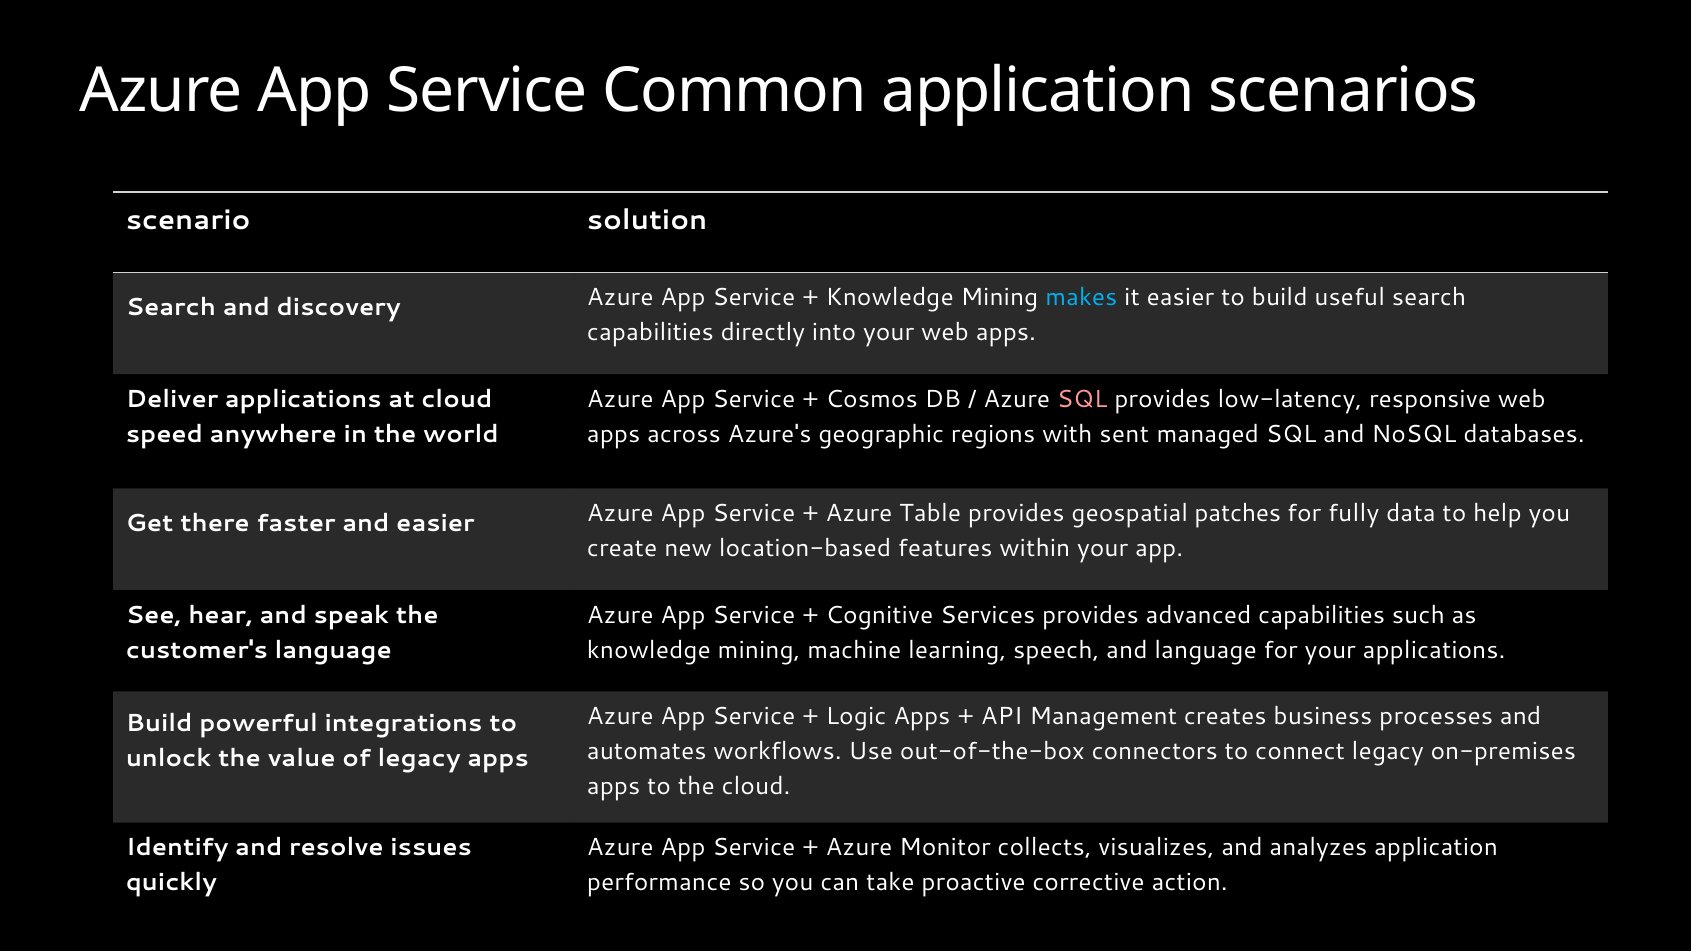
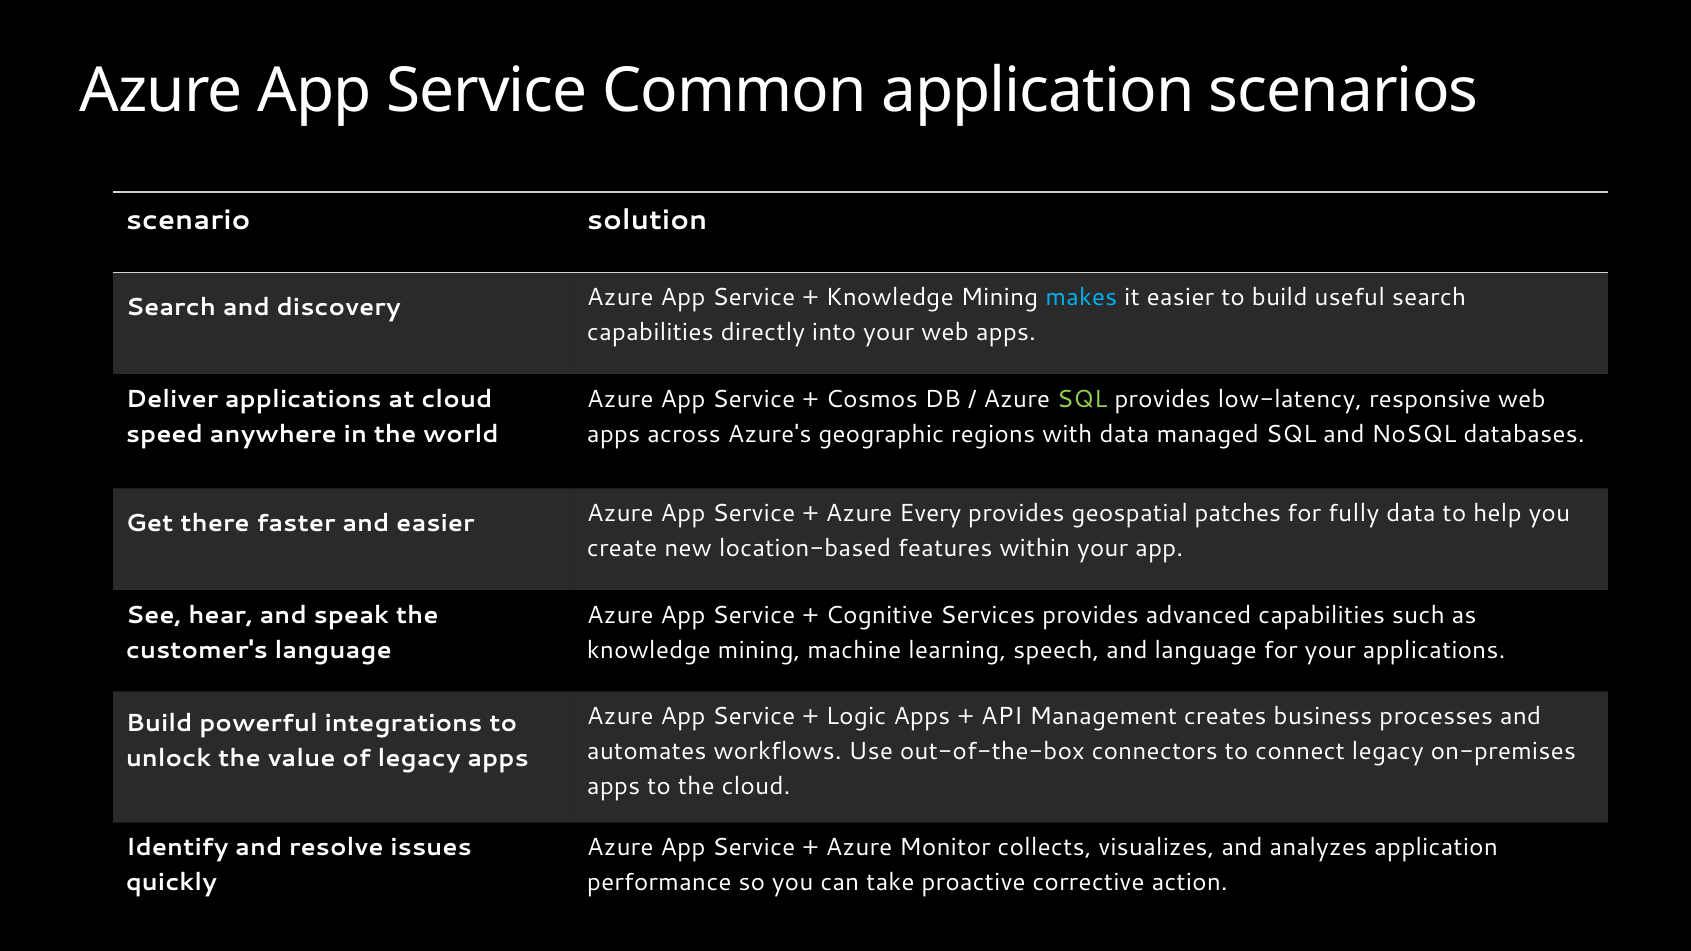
SQL colour: pink -> light green (1082, 399)
with sent: sent -> data (1124, 434)
Table: Table -> Every (930, 514)
